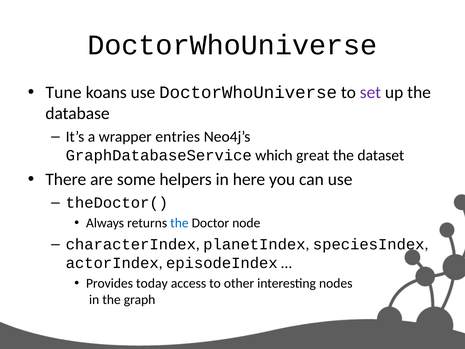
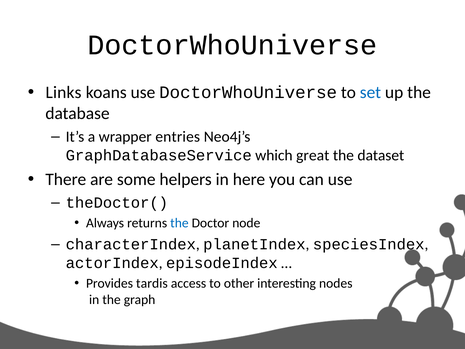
Tune: Tune -> Links (64, 92)
set colour: purple -> blue (370, 92)
today: today -> tardis (152, 283)
